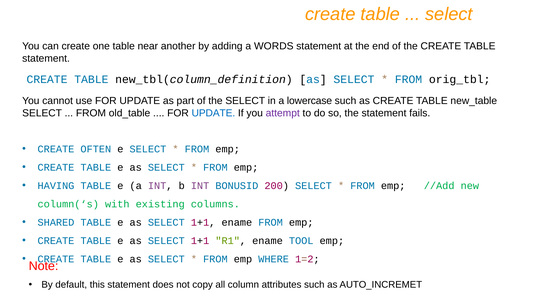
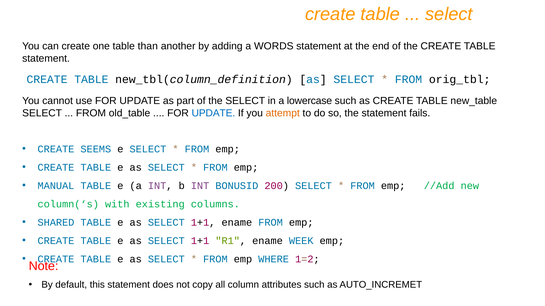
near: near -> than (148, 46)
attempt colour: purple -> orange (283, 113)
OFTEN: OFTEN -> SEEMS (96, 149)
HAVING: HAVING -> MANUAL (56, 186)
TOOL: TOOL -> WEEK (301, 241)
